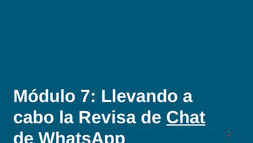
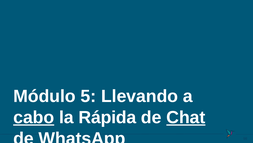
7: 7 -> 5 (88, 96)
cabo underline: none -> present (34, 117)
Revisa: Revisa -> Rápida (107, 117)
